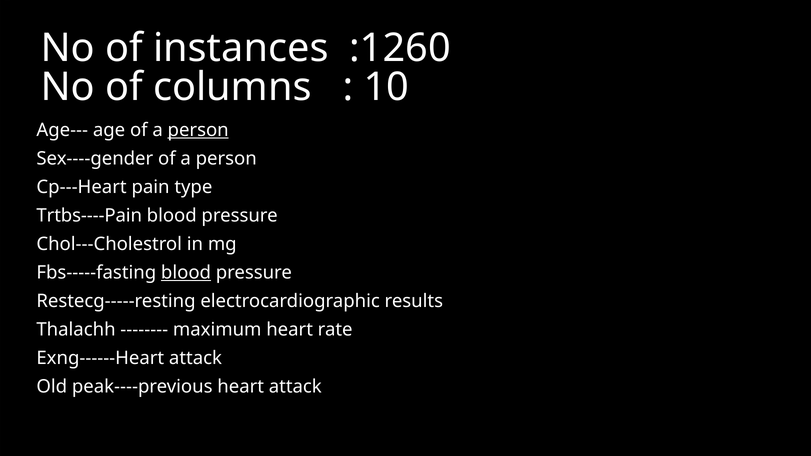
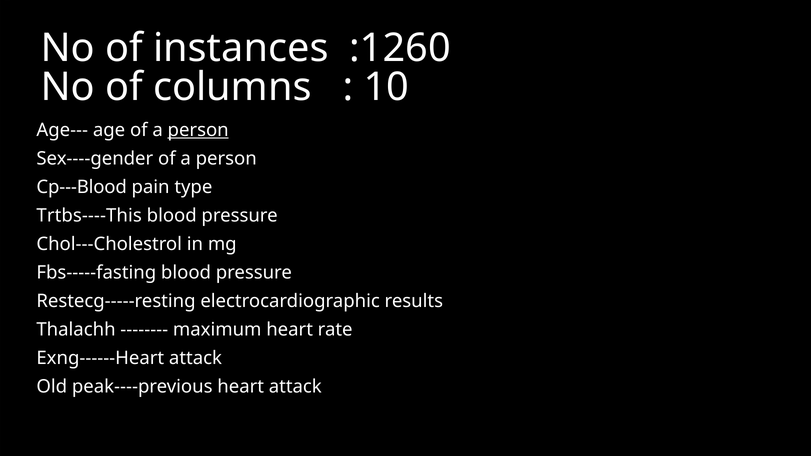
Cp---Heart: Cp---Heart -> Cp---Blood (82, 187)
Trtbs----Pain: Trtbs----Pain -> Trtbs----This (89, 216)
blood underline: present -> none (186, 273)
